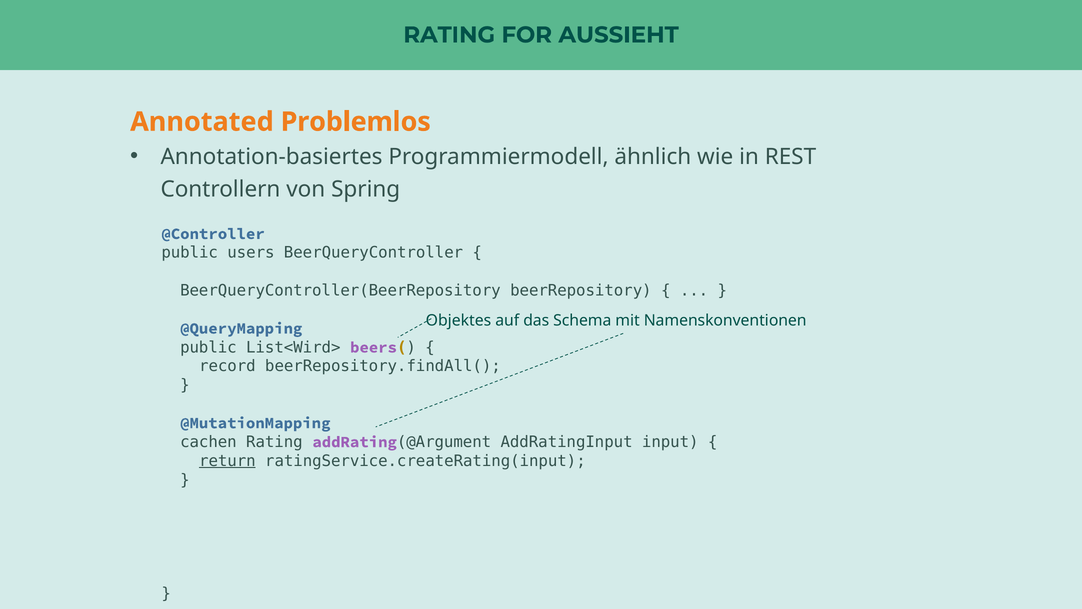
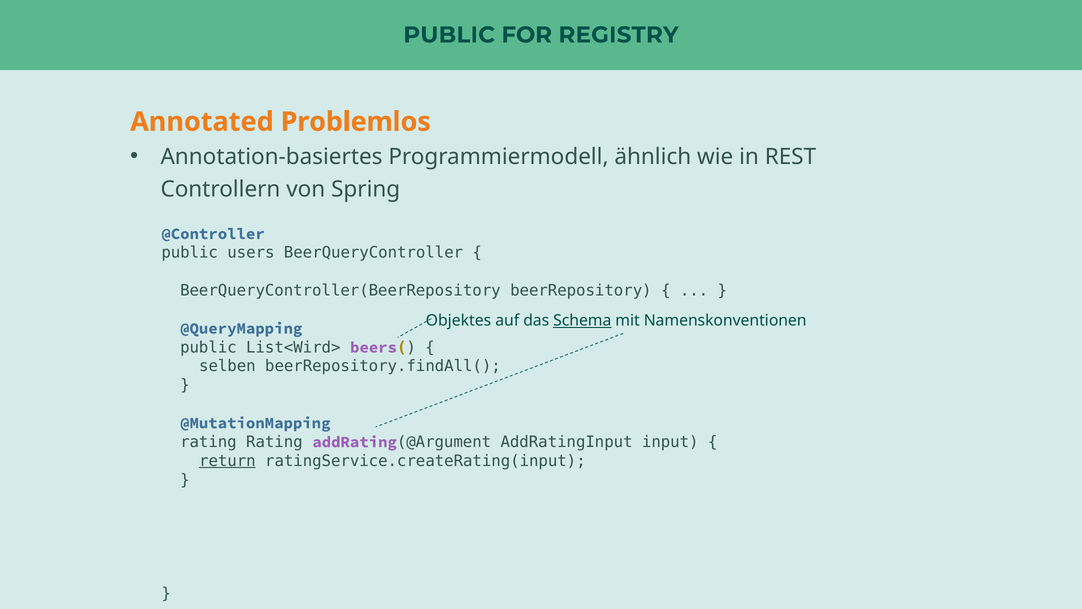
RATING: RATING -> PUBLIC (449, 35)
AUSSIEHT: AUSSIEHT -> REGISTRY (619, 35)
Schema underline: none -> present (582, 321)
record: record -> selben (227, 366)
cachen: cachen -> rating (208, 442)
